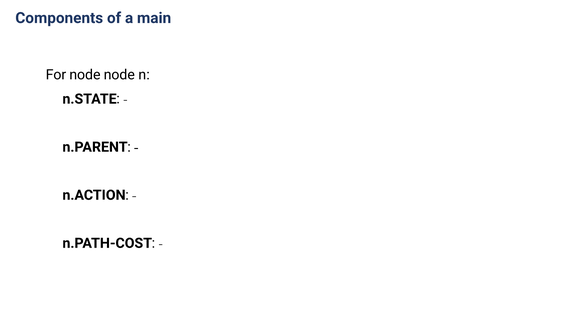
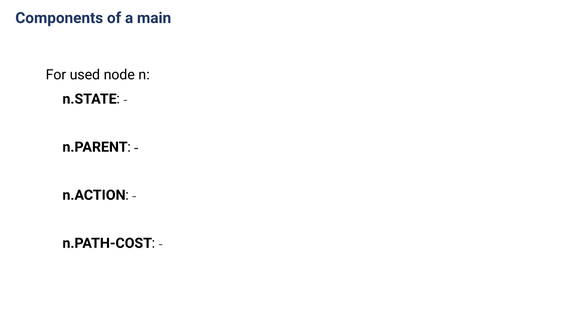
For node: node -> used (85, 75)
